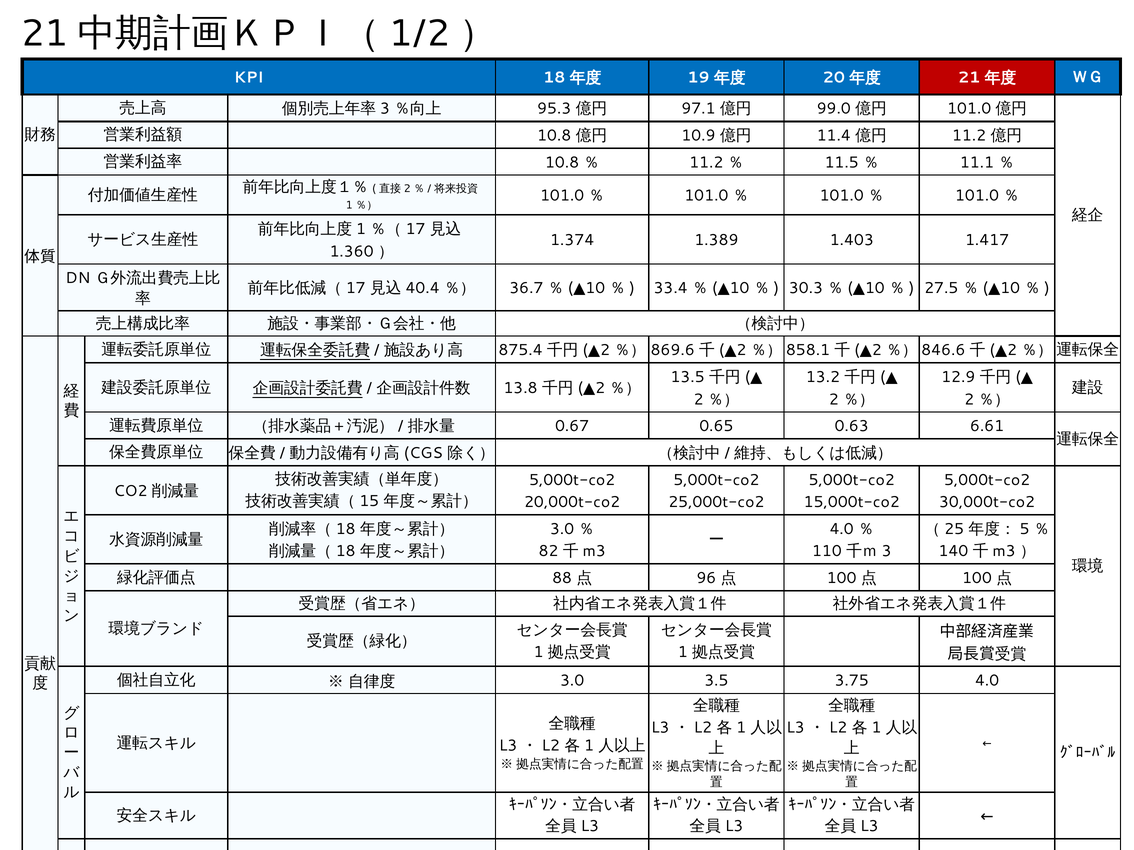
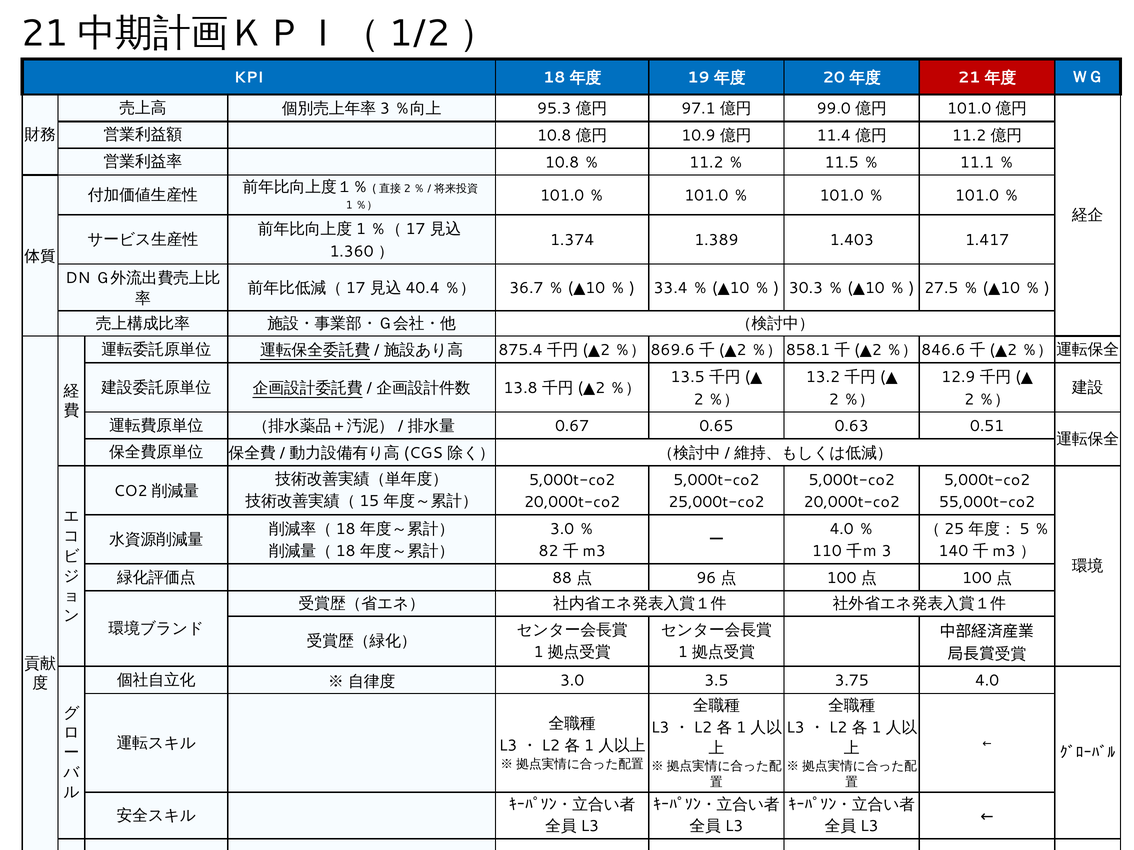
6.61: 6.61 -> 0.51 (987, 426)
15,000t-co2: 15,000t-co2 -> 20,000t-co2 (852, 502)
30,000t-co2: 30,000t-co2 -> 55,000t-co2 (987, 502)
